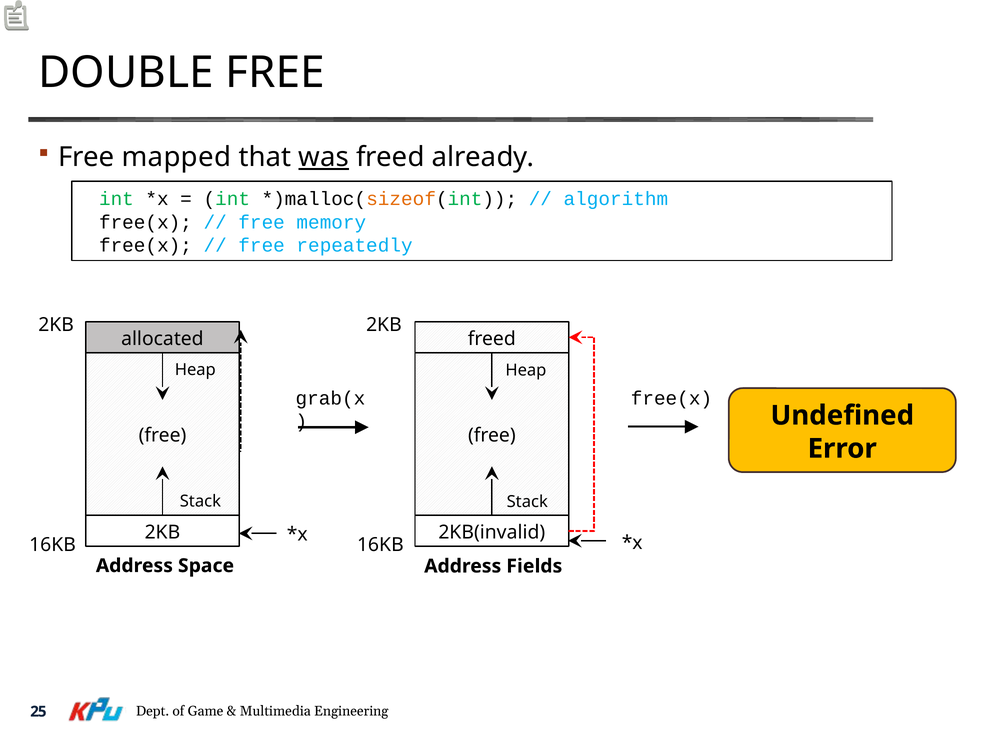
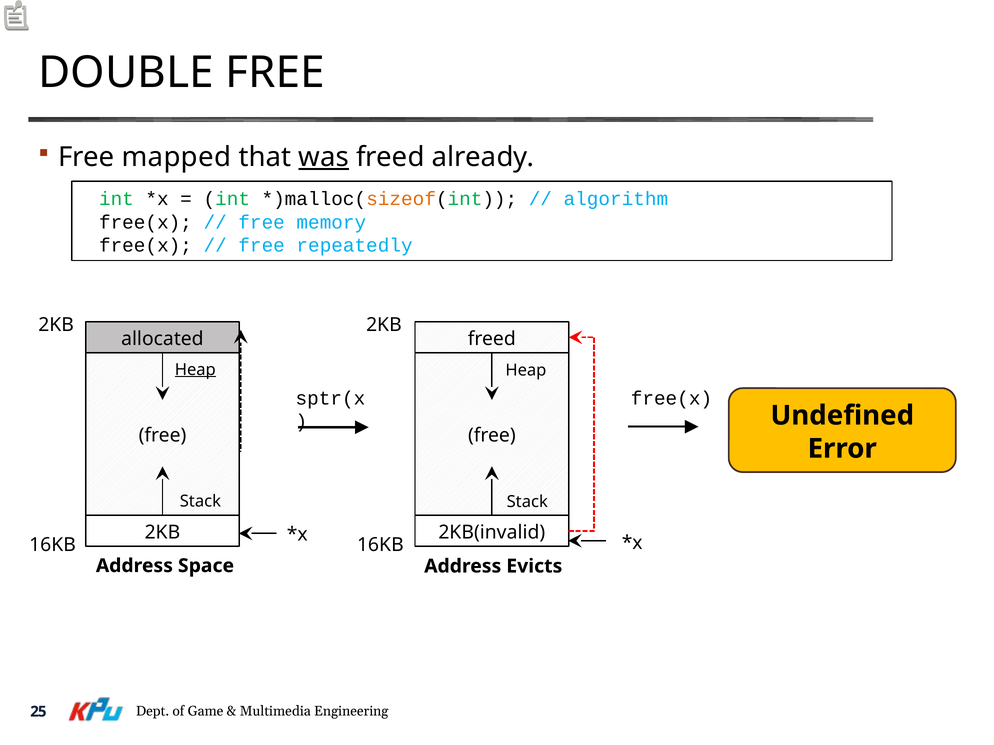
Heap underline: none -> present (195, 370)
grab(x: grab(x -> sptr(x (330, 398)
Fields: Fields -> Evicts (534, 567)
